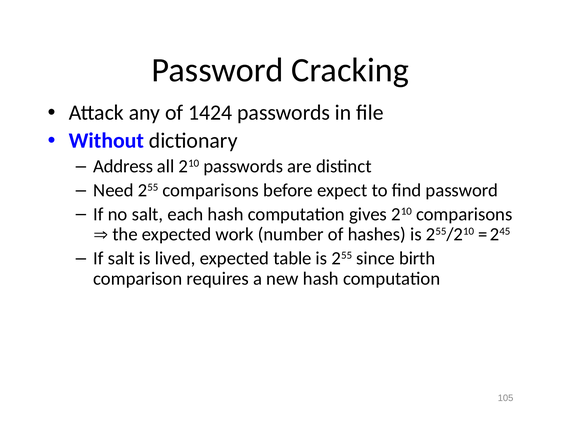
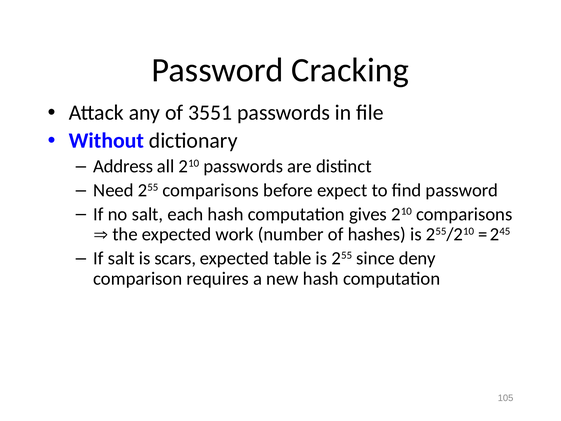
1424: 1424 -> 3551 (210, 113)
lived: lived -> scars (175, 258)
birth: birth -> deny (417, 258)
